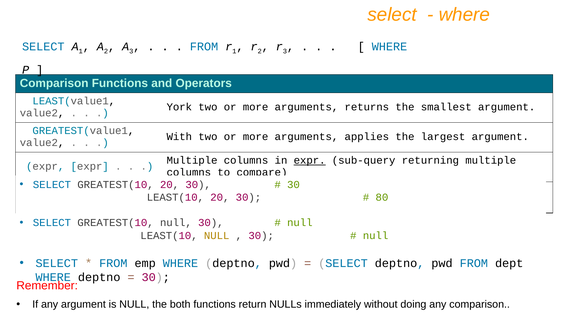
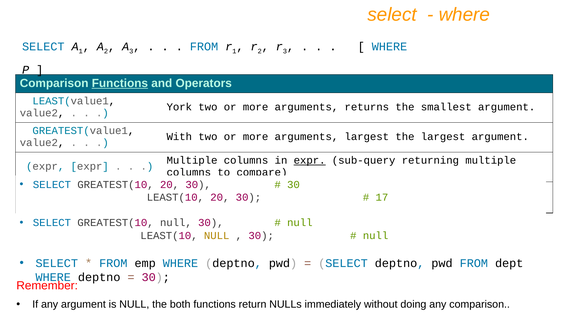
Functions underline: none -> present (120, 83)
arguments applies: applies -> largest (367, 137)
80: 80 -> 17 (382, 197)
